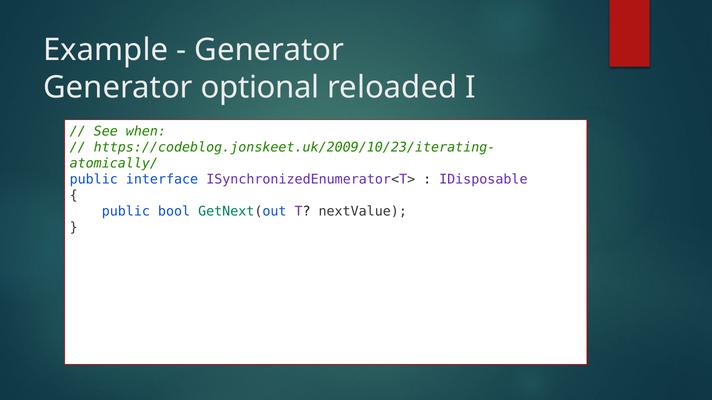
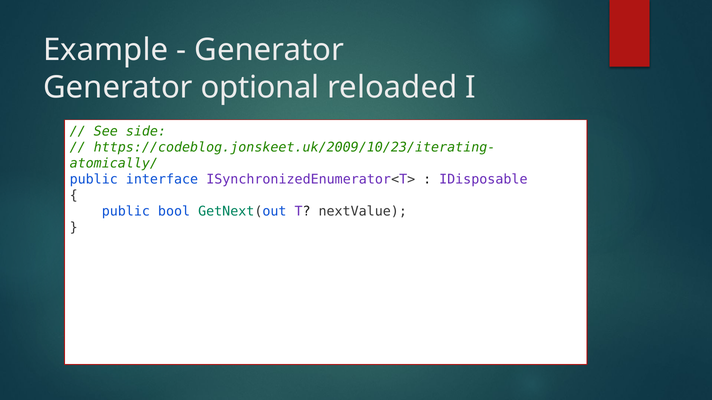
when: when -> side (146, 131)
